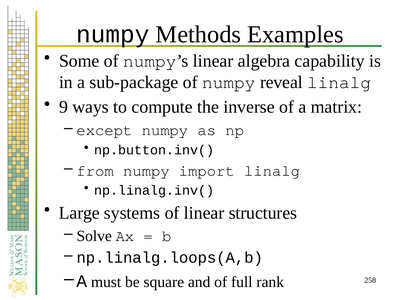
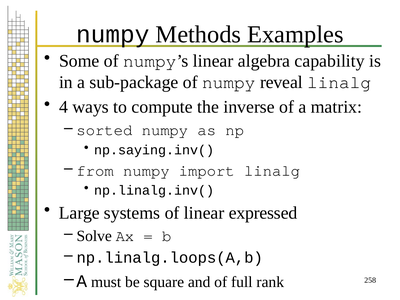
9: 9 -> 4 (63, 107)
except: except -> sorted (104, 130)
np.button.inv(: np.button.inv( -> np.saying.inv( (154, 150)
structures: structures -> expressed (263, 213)
